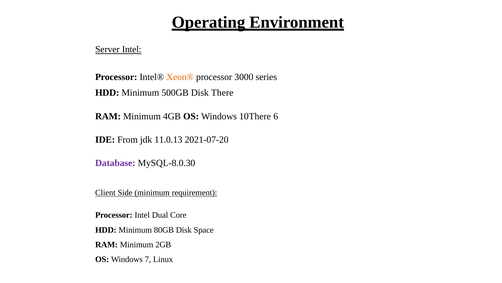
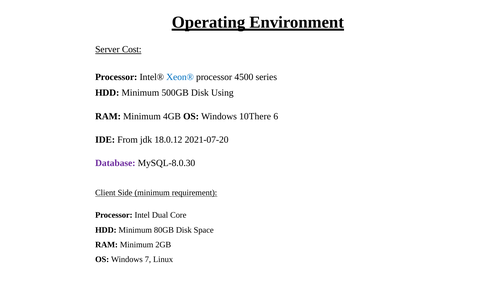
Server Intel: Intel -> Cost (132, 49)
Xeon® colour: orange -> blue (180, 77)
3000: 3000 -> 4500 (244, 77)
There: There -> Using (222, 93)
11.0.13: 11.0.13 -> 18.0.12 (168, 139)
